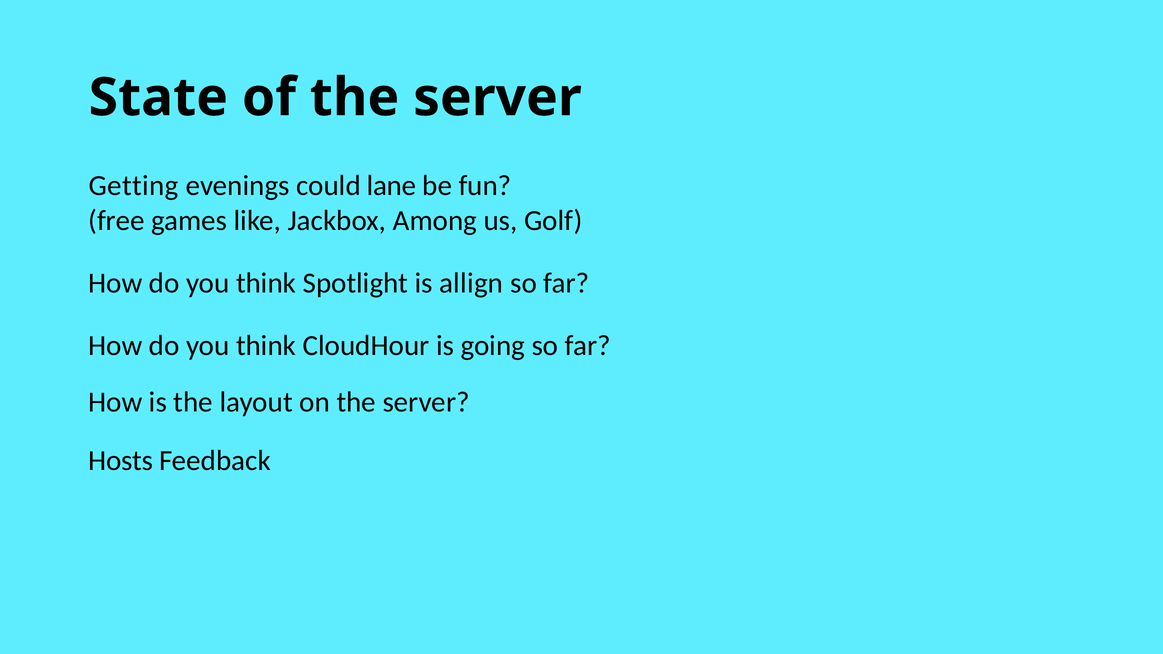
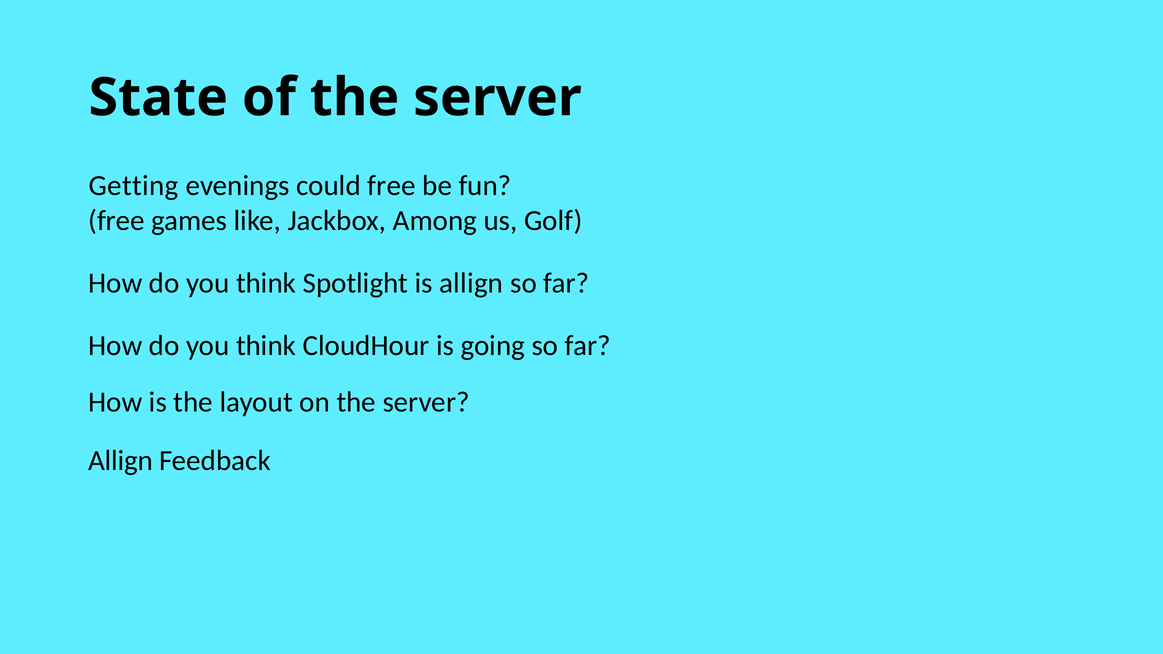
could lane: lane -> free (391, 186)
Hosts: Hosts -> Allign (121, 461)
